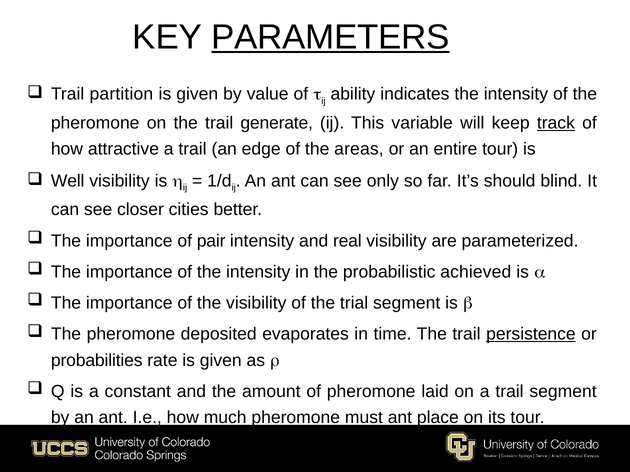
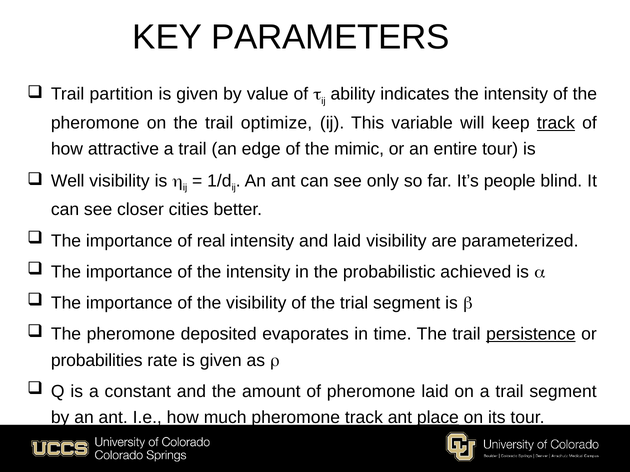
PARAMETERS underline: present -> none (331, 37)
generate: generate -> optimize (277, 123)
areas: areas -> mimic (359, 149)
should: should -> people (510, 181)
pair: pair -> real (211, 241)
and real: real -> laid (347, 241)
pheromone must: must -> track (364, 418)
place underline: none -> present (438, 418)
